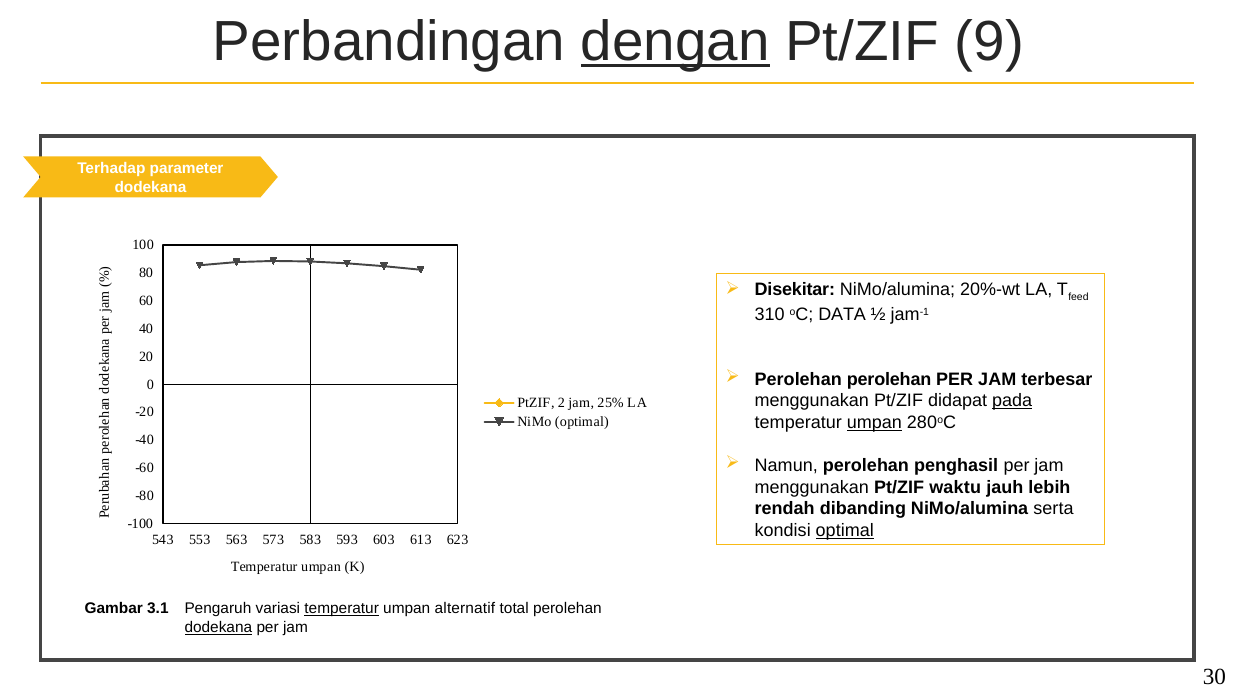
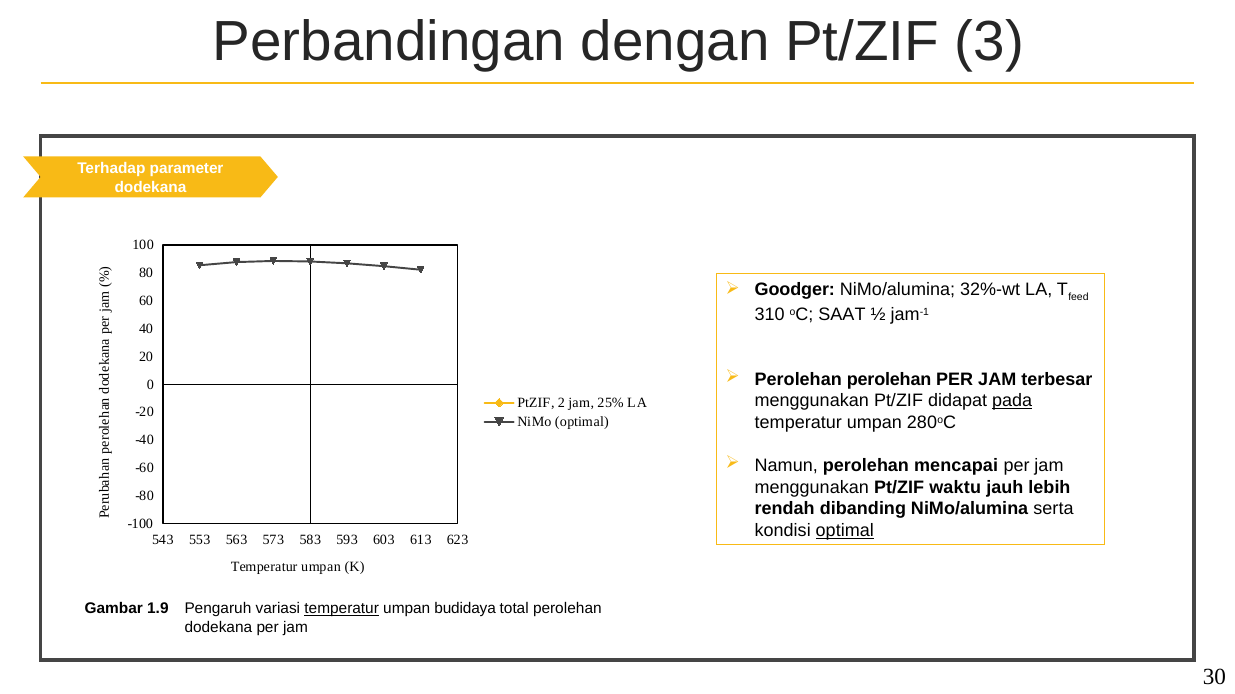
dengan underline: present -> none (675, 41)
9: 9 -> 3 (989, 41)
Disekitar: Disekitar -> Goodger (795, 290)
20%-wt: 20%-wt -> 32%-wt (990, 290)
DATA: DATA -> SAAT (842, 315)
umpan underline: present -> none (874, 423)
penghasil: penghasil -> mencapai (956, 466)
3.1: 3.1 -> 1.9 (158, 609)
alternatif: alternatif -> budidaya (465, 609)
dodekana underline: present -> none (218, 628)
